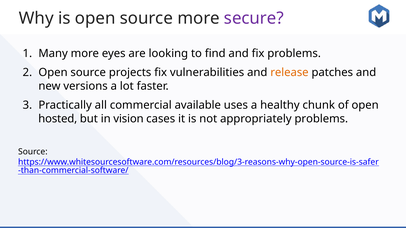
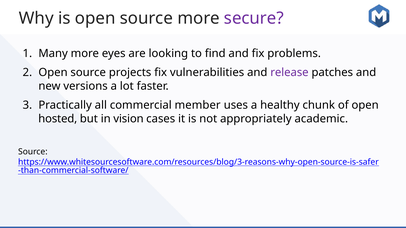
release colour: orange -> purple (289, 73)
available: available -> member (198, 105)
appropriately problems: problems -> academic (321, 119)
